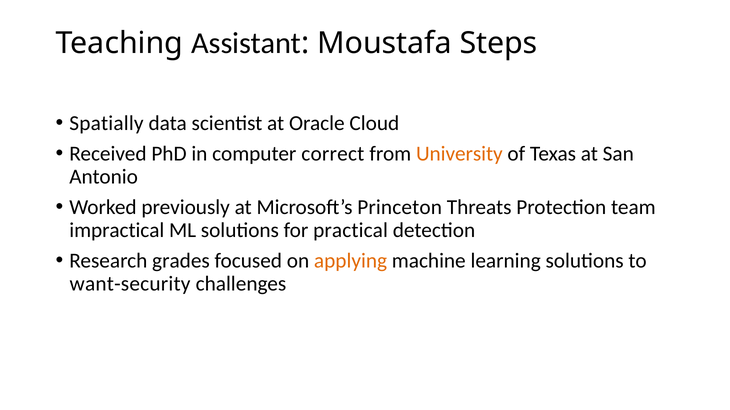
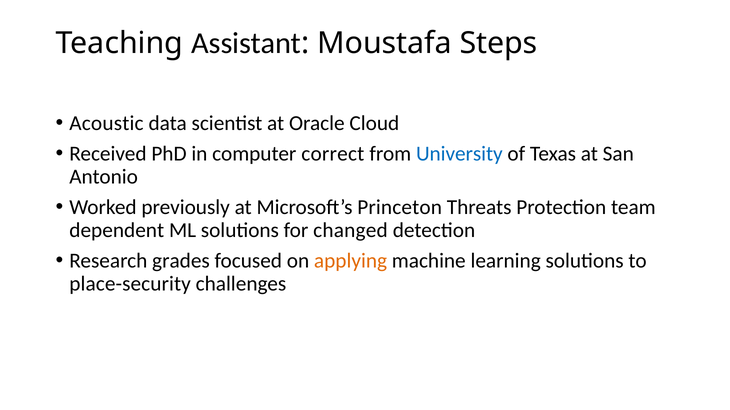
Spatially: Spatially -> Acoustic (106, 123)
University colour: orange -> blue (459, 154)
impractical: impractical -> dependent (117, 230)
practical: practical -> changed (351, 230)
want-security: want-security -> place-security (130, 284)
